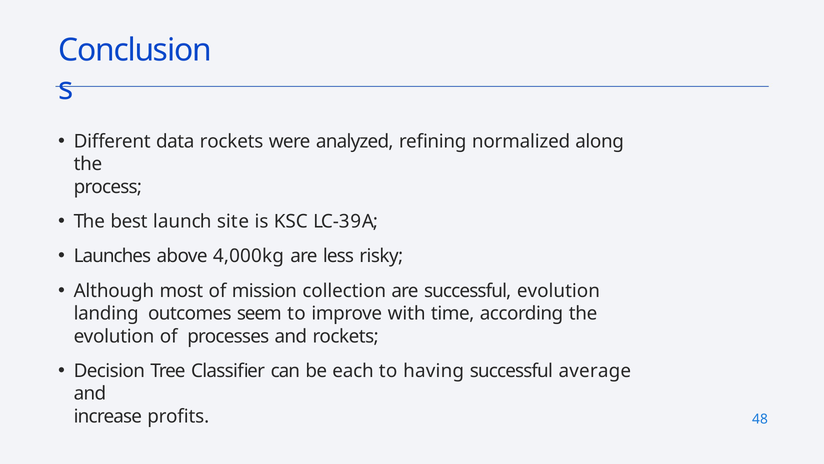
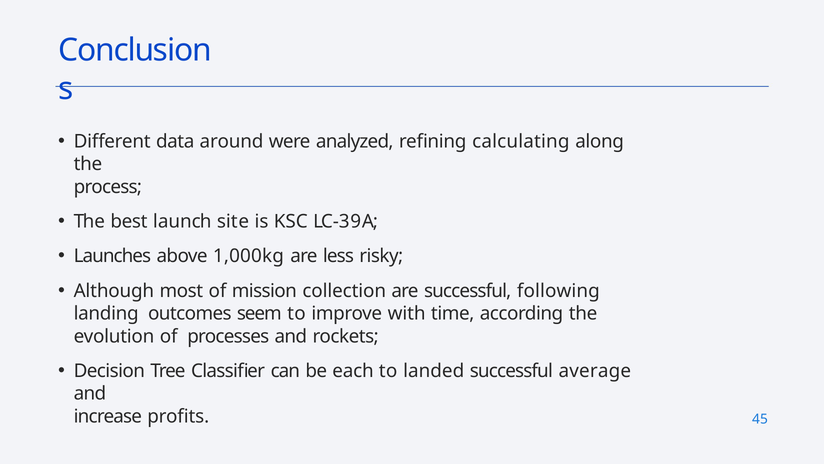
data rockets: rockets -> around (232, 141)
normalized: normalized -> calculating (521, 141)
4,000kg: 4,000kg -> 1,000kg (248, 256)
successful evolution: evolution -> following (558, 291)
having: having -> landed (434, 371)
48: 48 -> 45 (760, 419)
